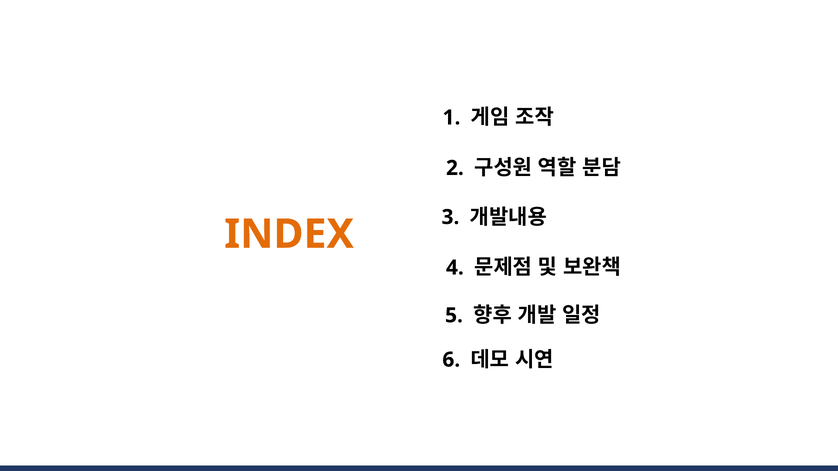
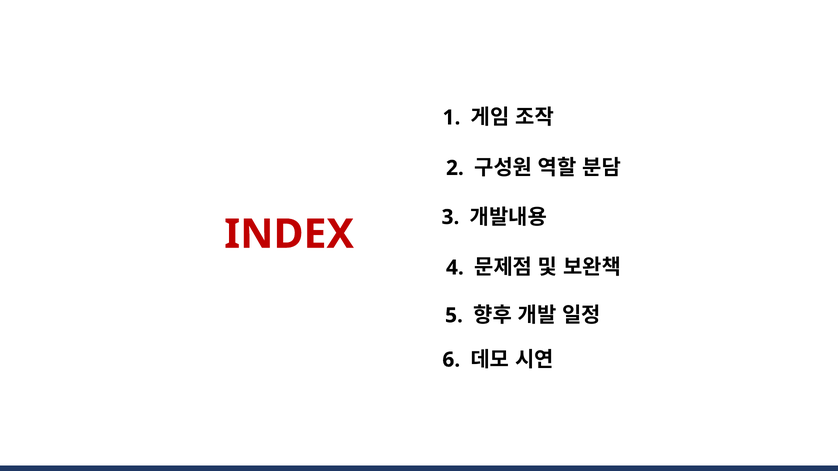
INDEX colour: orange -> red (289, 234)
